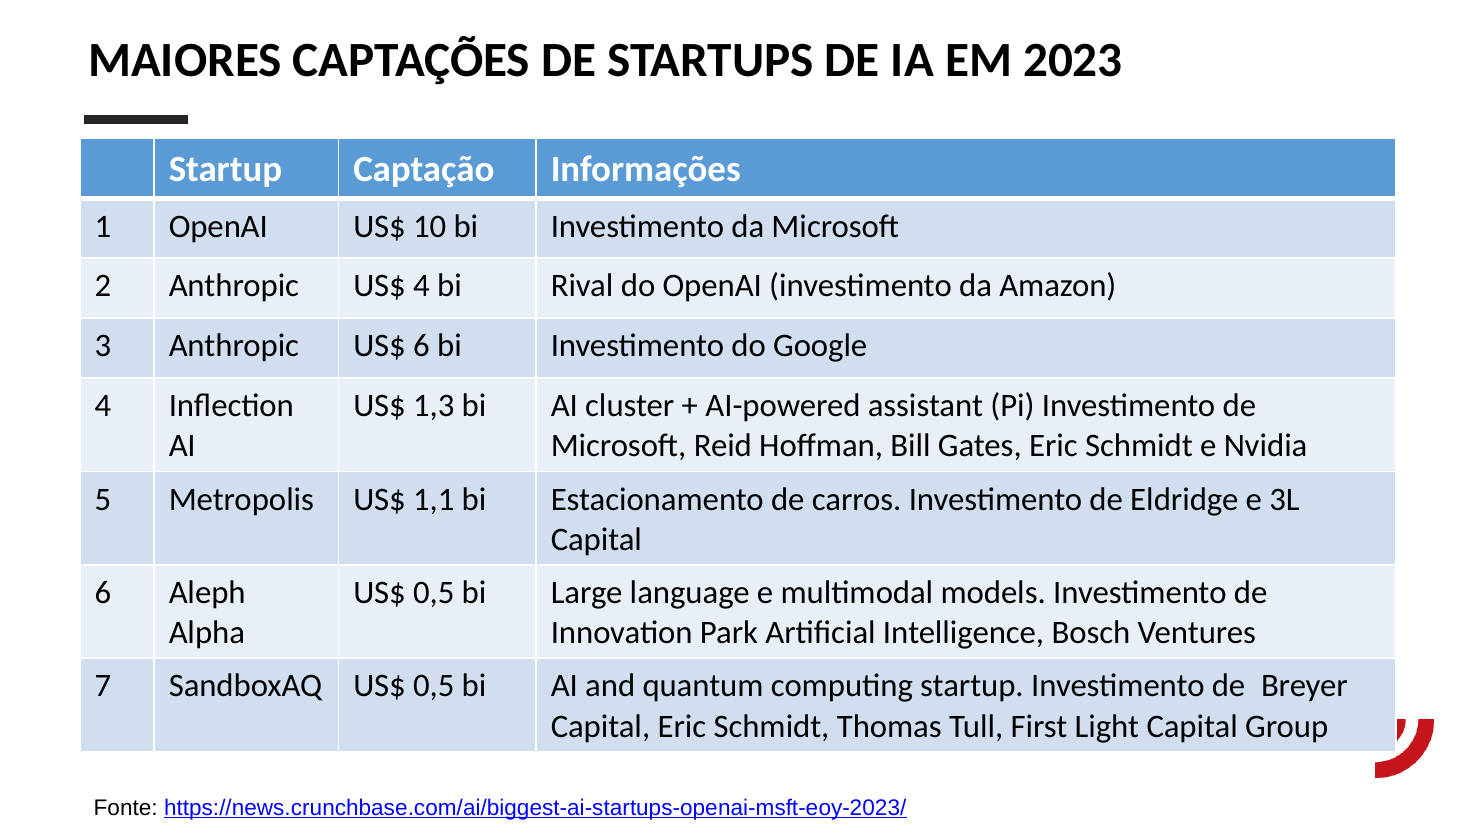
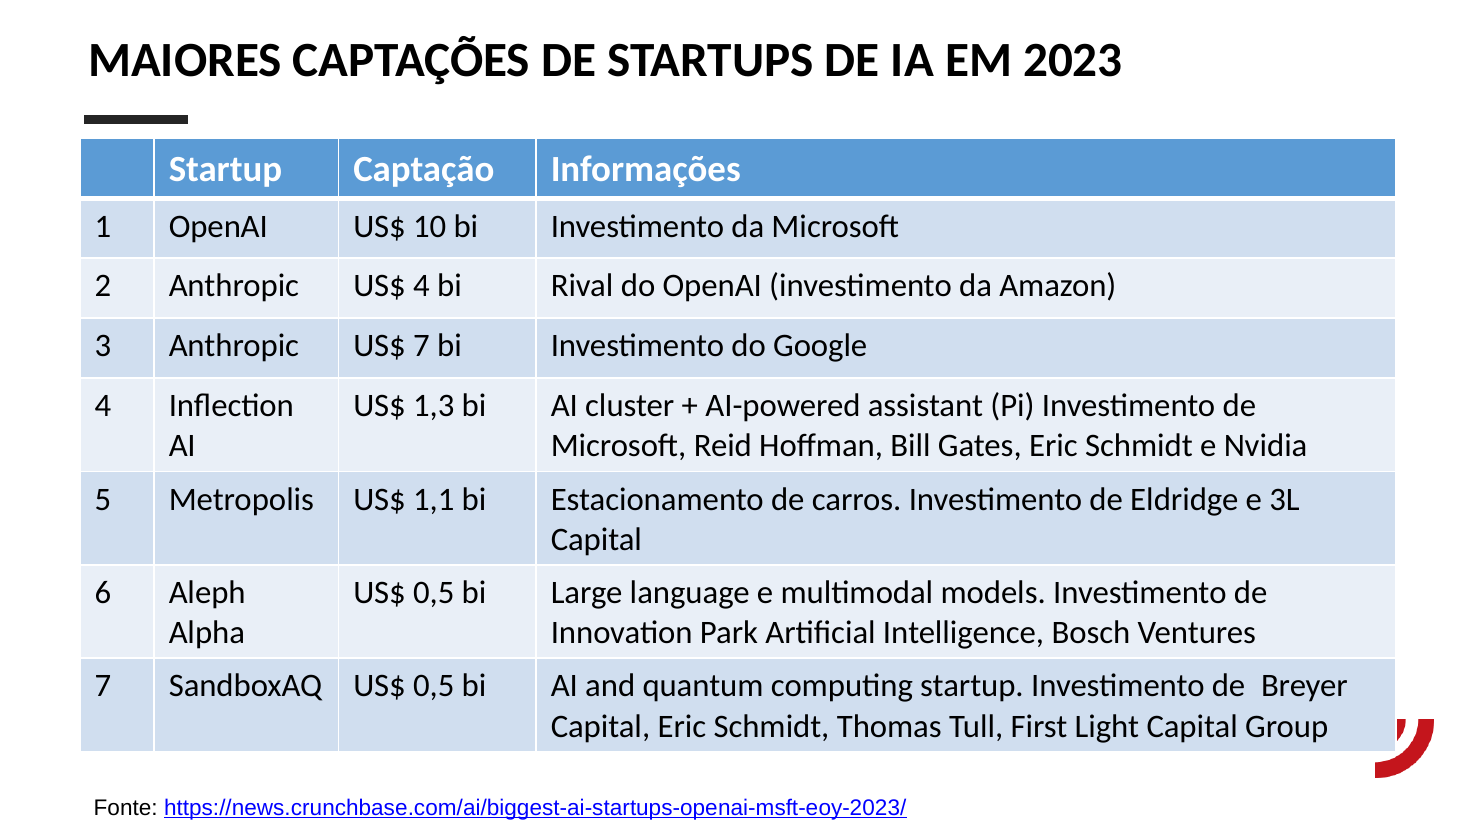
US$ 6: 6 -> 7 (421, 346)
